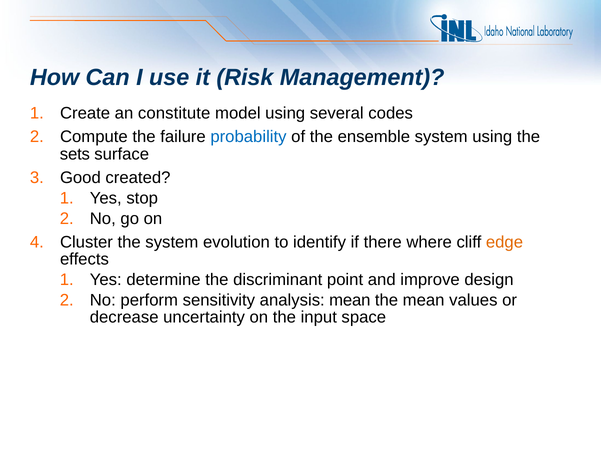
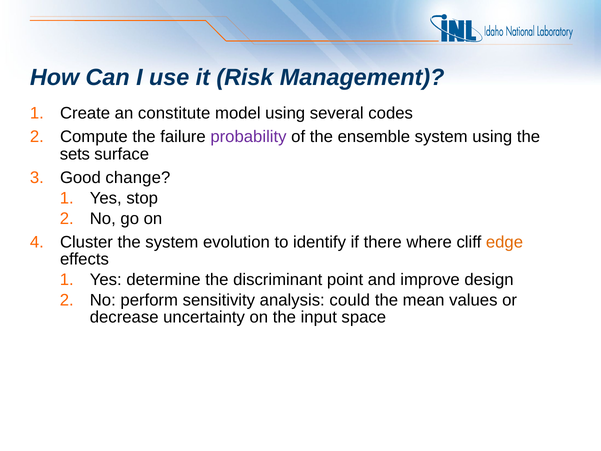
probability colour: blue -> purple (248, 137)
created: created -> change (138, 178)
analysis mean: mean -> could (350, 300)
